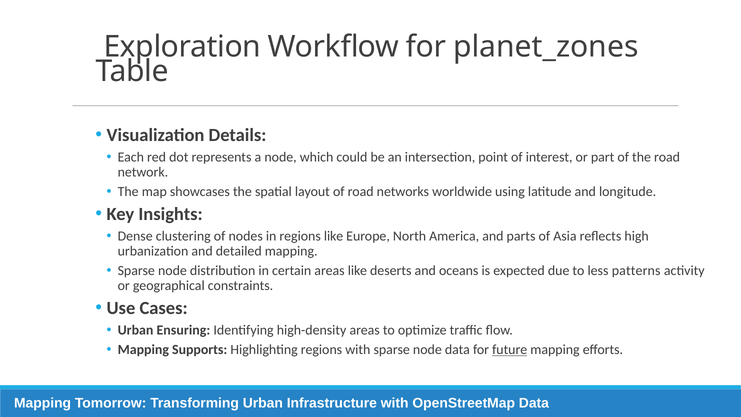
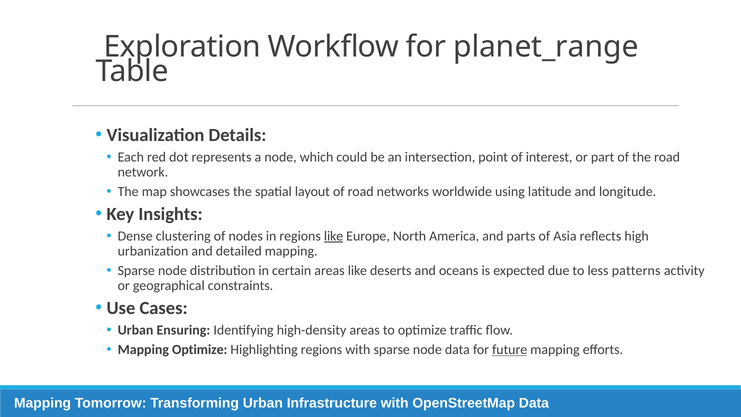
planet_zones: planet_zones -> planet_range (546, 47)
like underline: none -> present (334, 236)
Mapping Supports: Supports -> Optimize (200, 350)
